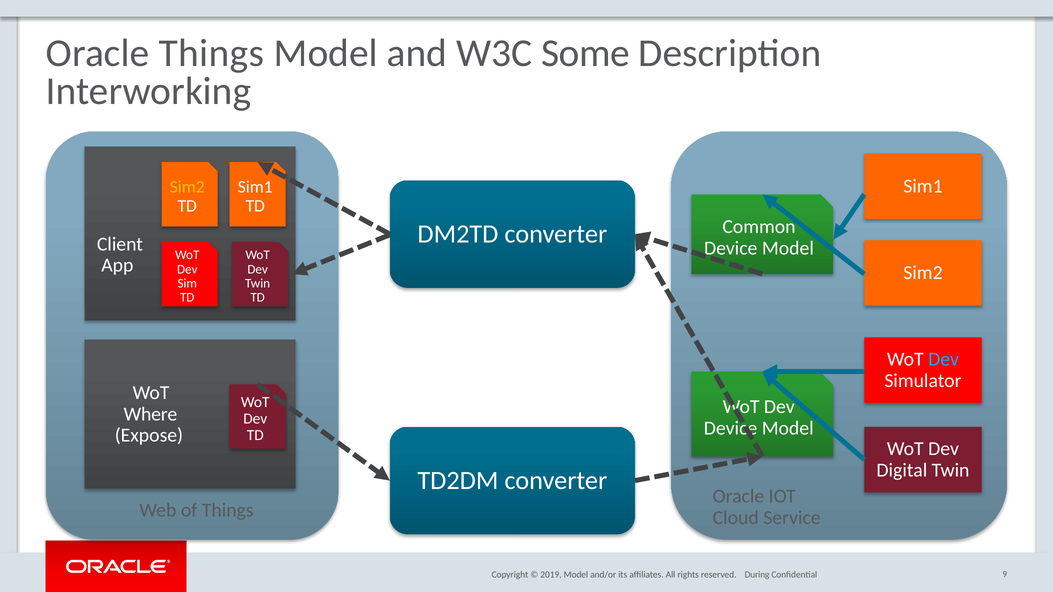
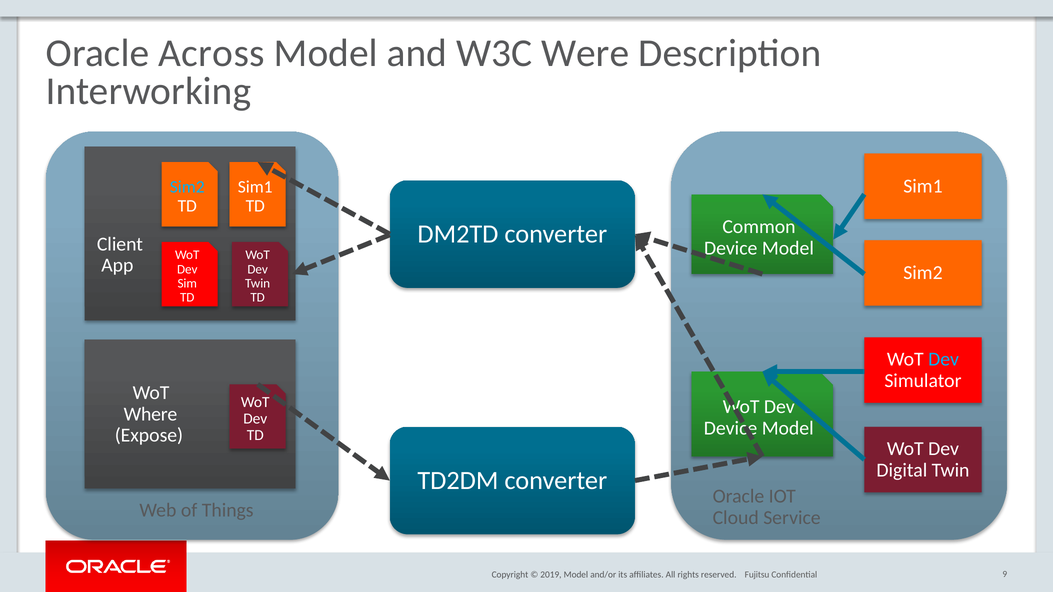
Oracle Things: Things -> Across (211, 53)
Some: Some -> Were (585, 53)
Sim2 colour: yellow -> light blue (187, 187)
During: During -> Fujitsu (757, 575)
